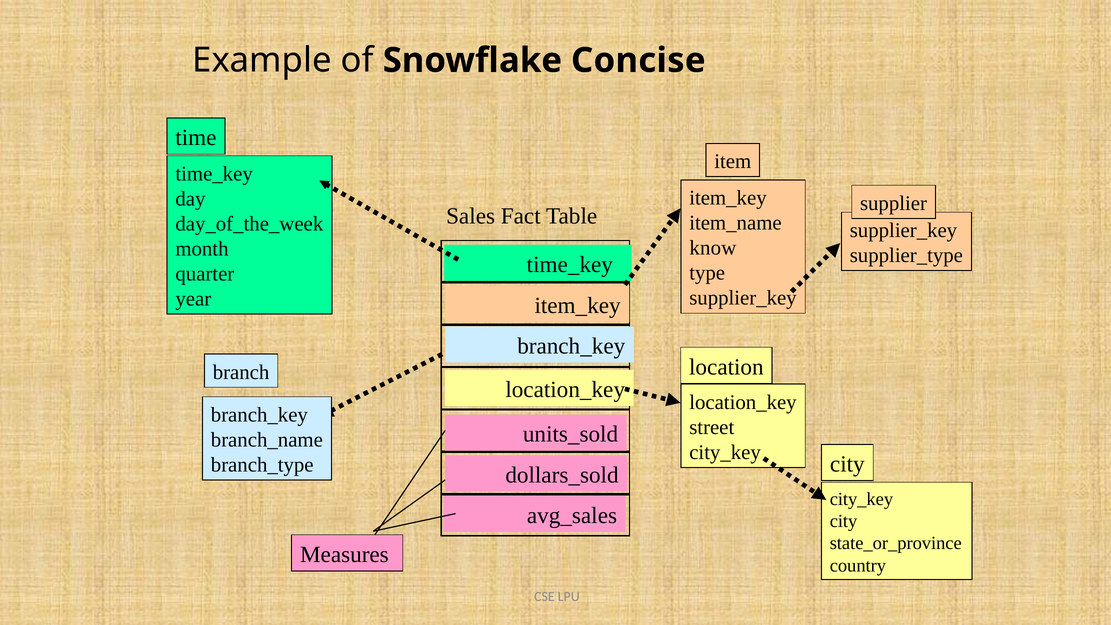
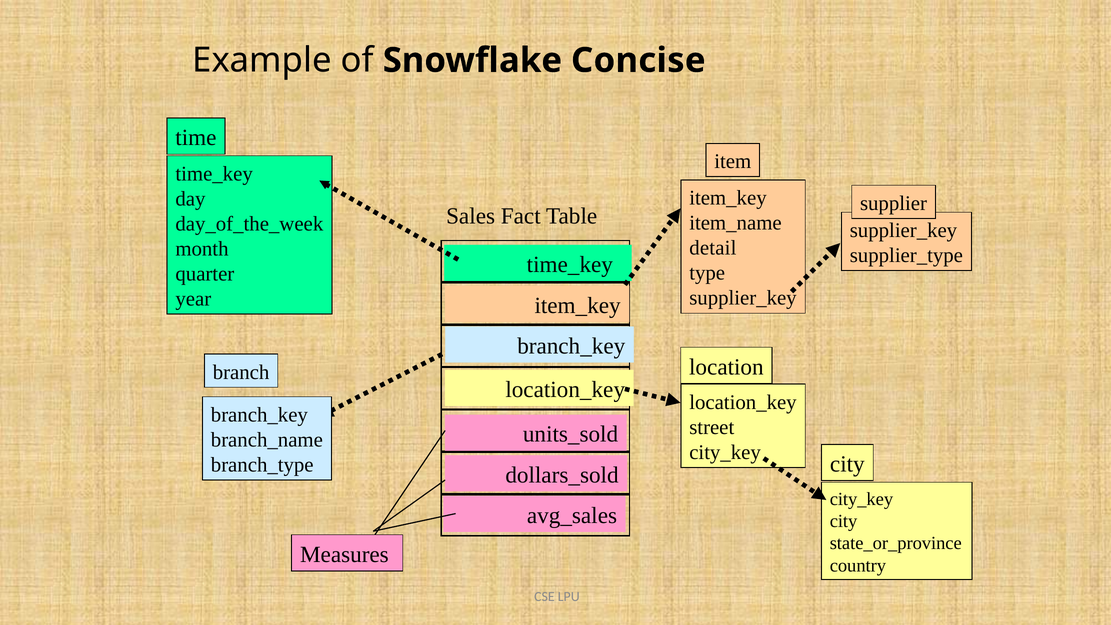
know: know -> detail (713, 248)
